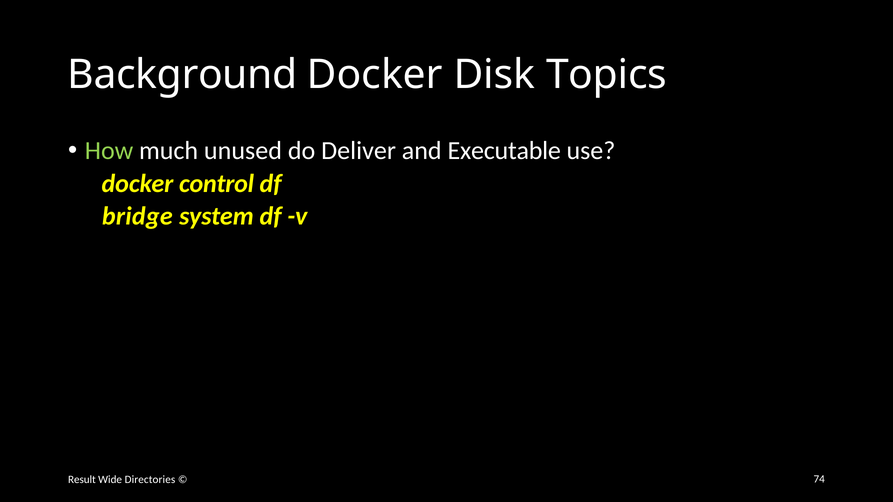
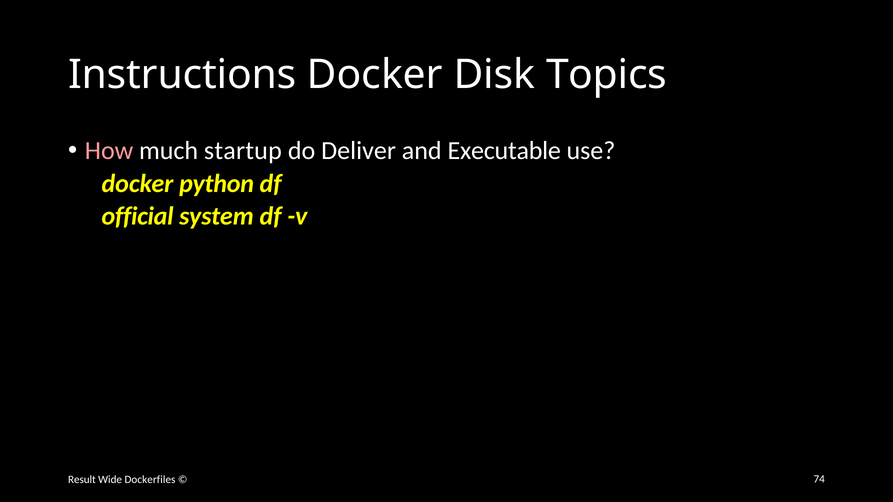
Background: Background -> Instructions (182, 75)
How colour: light green -> pink (109, 151)
unused: unused -> startup (243, 151)
control: control -> python (217, 184)
bridge: bridge -> official (138, 216)
Directories: Directories -> Dockerfiles (150, 480)
